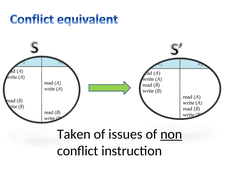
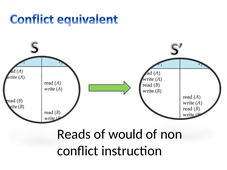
Taken: Taken -> Reads (74, 134)
issues: issues -> would (126, 134)
non underline: present -> none (171, 134)
